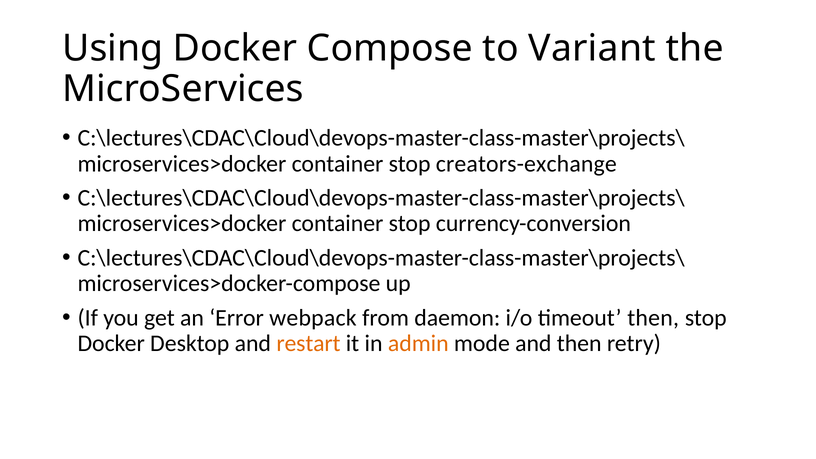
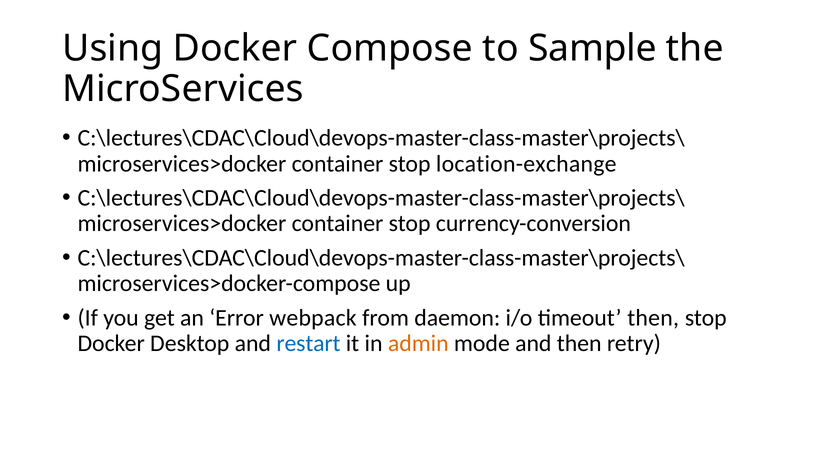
Variant: Variant -> Sample (592, 48)
creators-exchange: creators-exchange -> location-exchange (526, 164)
restart colour: orange -> blue (308, 343)
